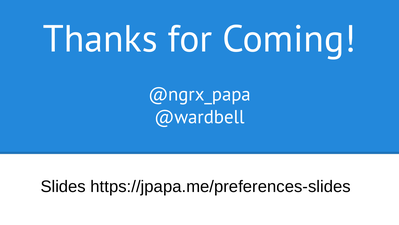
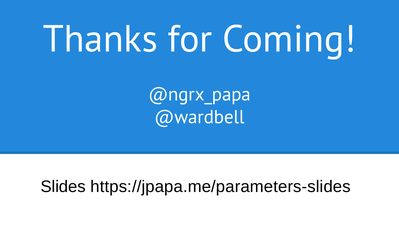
https://jpapa.me/preferences-slides: https://jpapa.me/preferences-slides -> https://jpapa.me/parameters-slides (221, 186)
